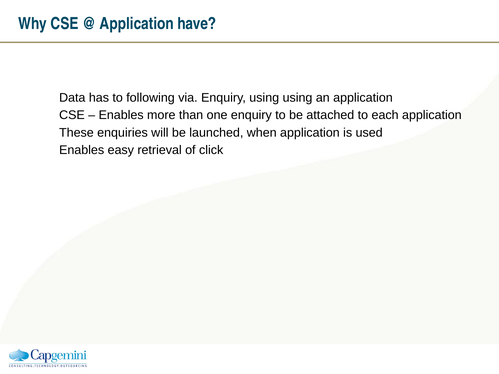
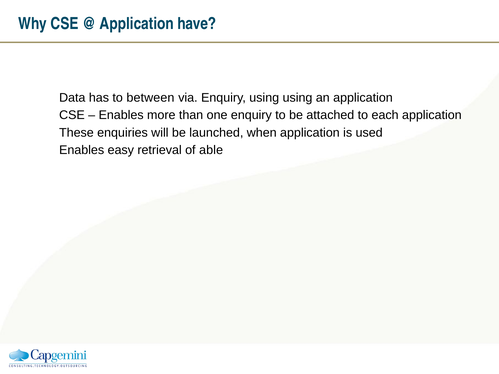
following: following -> between (150, 98)
click: click -> able (211, 150)
